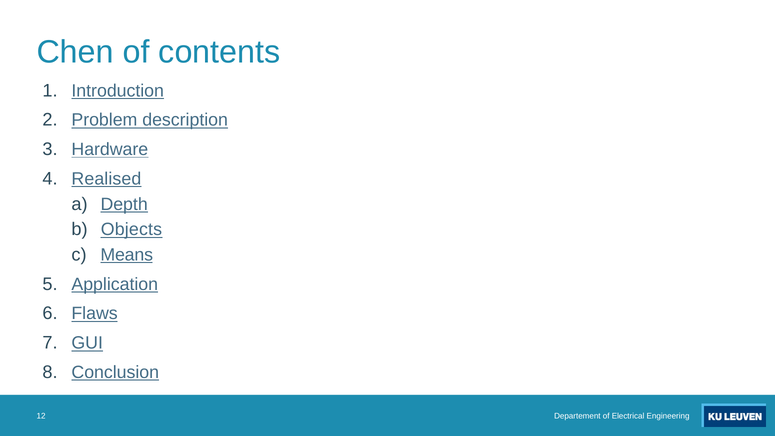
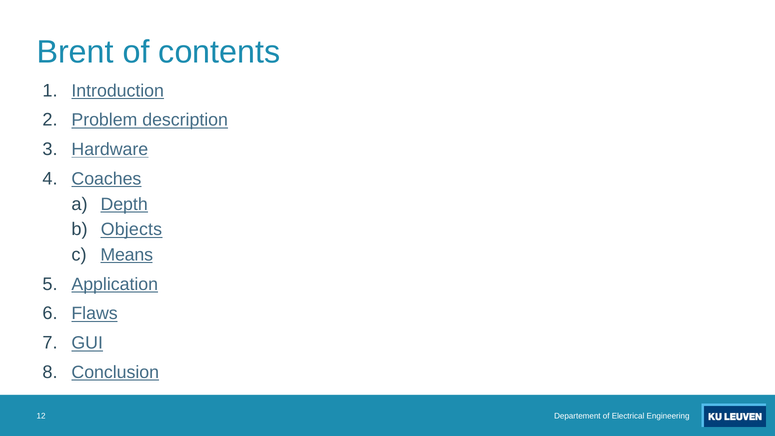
Chen: Chen -> Brent (75, 52)
Realised: Realised -> Coaches (106, 179)
